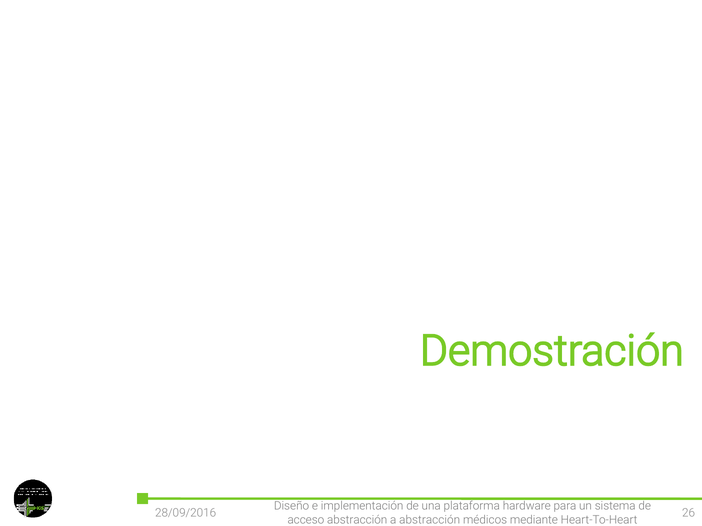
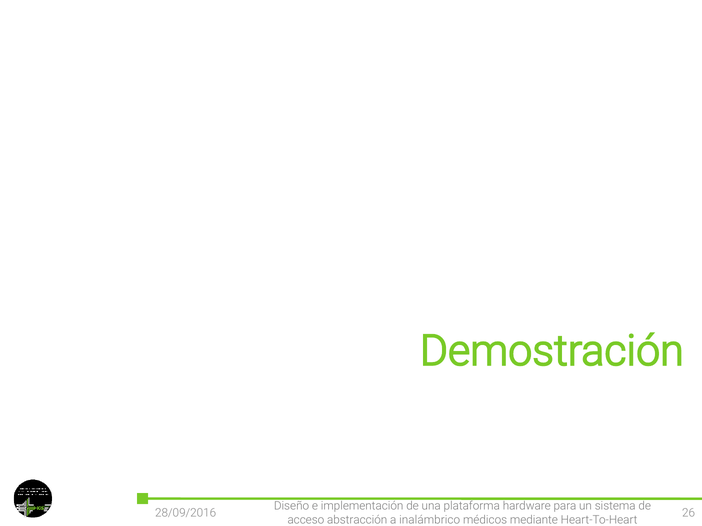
a abstracción: abstracción -> inalámbrico (430, 520)
